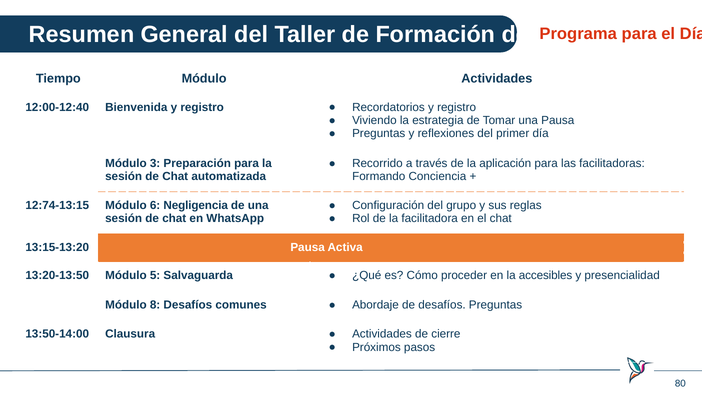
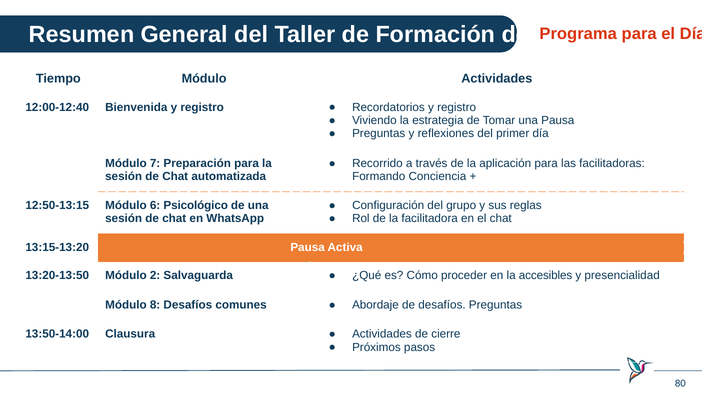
3: 3 -> 7 (155, 163)
12:74-13:15: 12:74-13:15 -> 12:50-13:15 (57, 205)
Negligencia: Negligencia -> Psicológico (196, 205)
Módulo 5: 5 -> 2 (155, 276)
